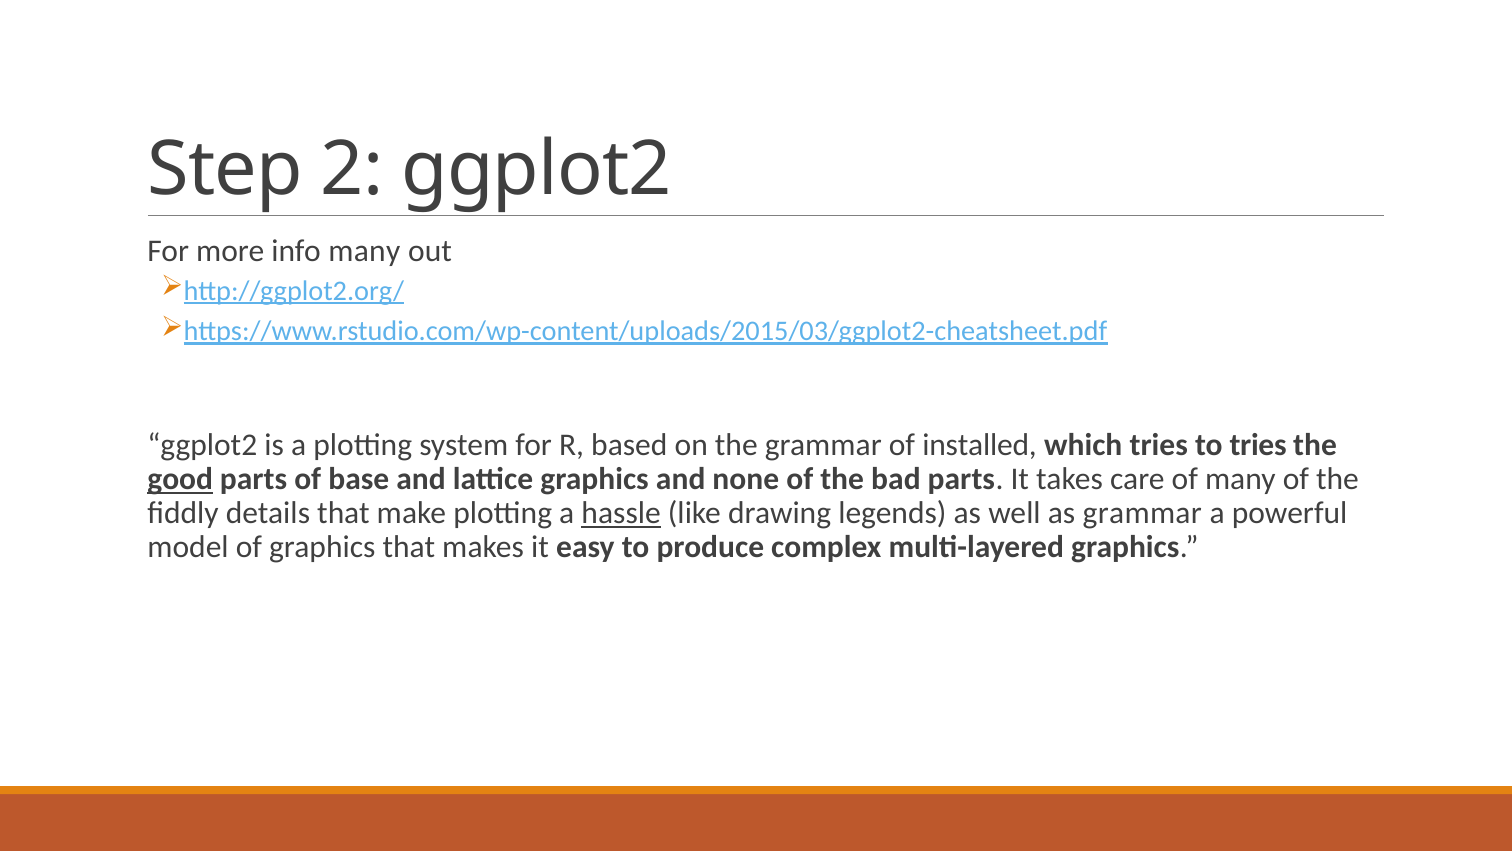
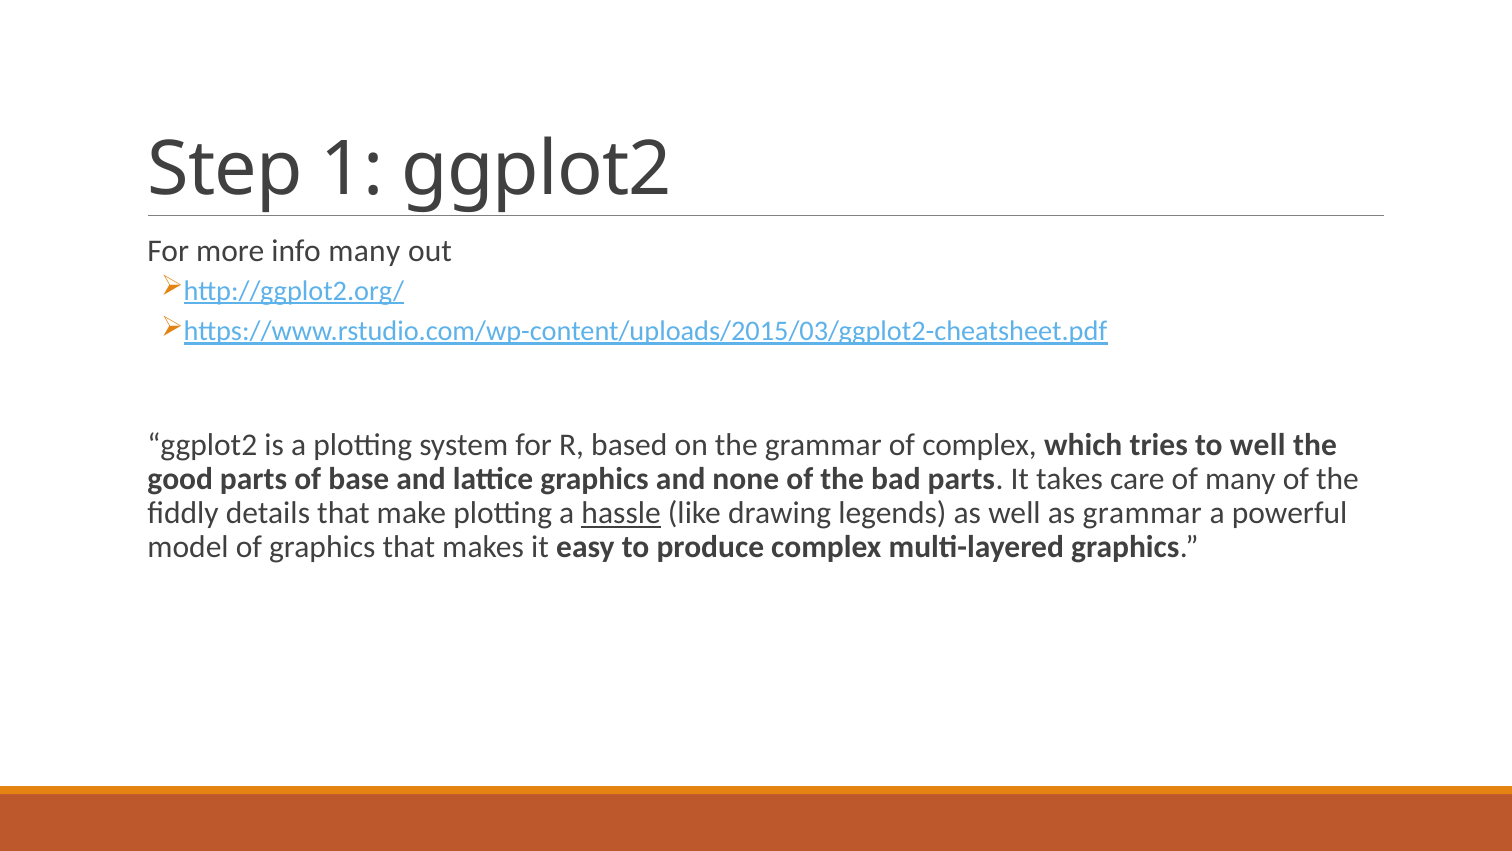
2: 2 -> 1 (352, 169)
of installed: installed -> complex (980, 445)
to tries: tries -> well (1258, 445)
good underline: present -> none (180, 479)
